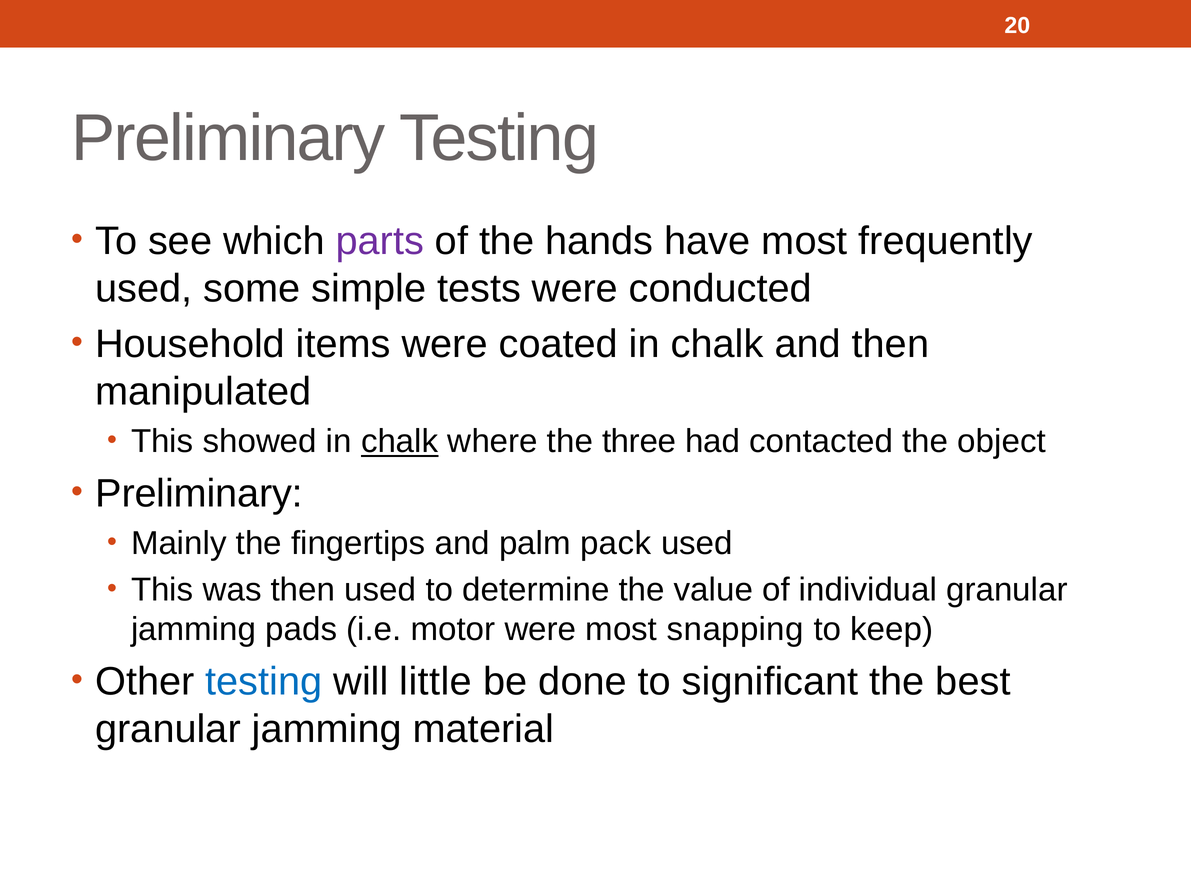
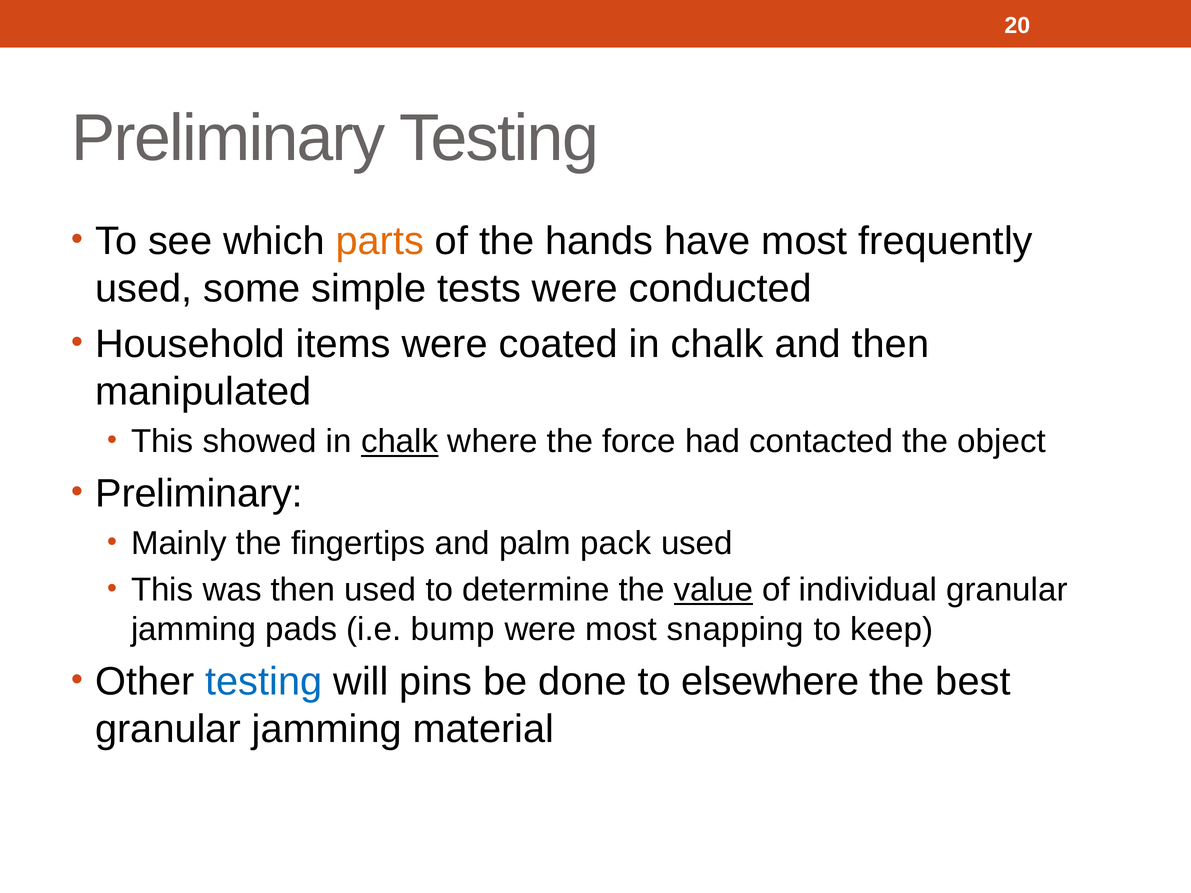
parts colour: purple -> orange (380, 241)
three: three -> force (639, 442)
value underline: none -> present (713, 590)
motor: motor -> bump (453, 630)
little: little -> pins (436, 682)
significant: significant -> elsewhere (770, 682)
